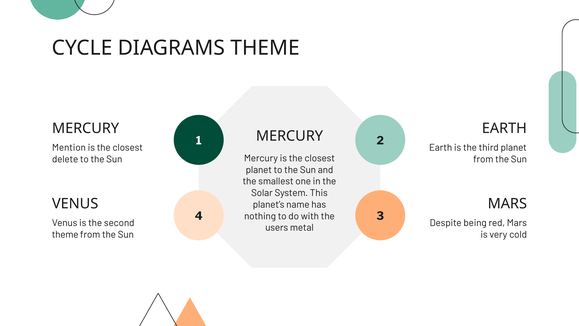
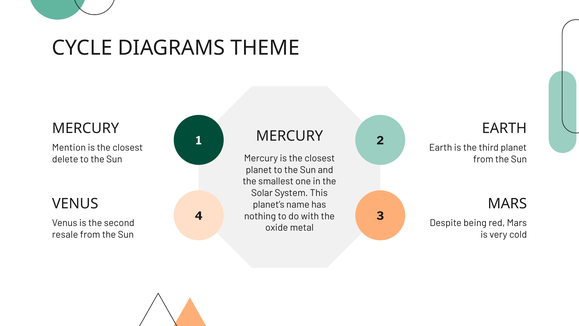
users: users -> oxide (277, 228)
theme: theme -> resale (65, 234)
